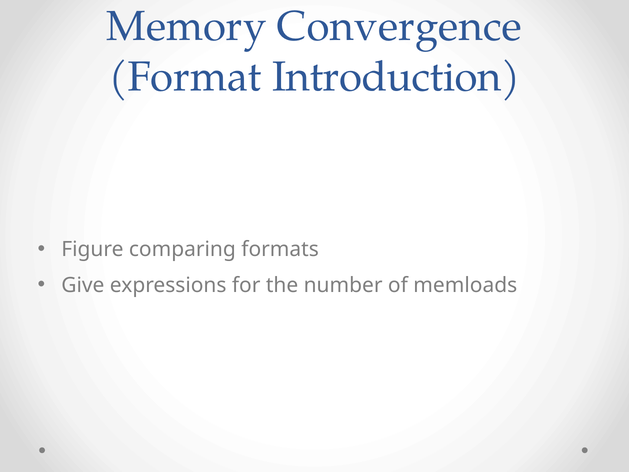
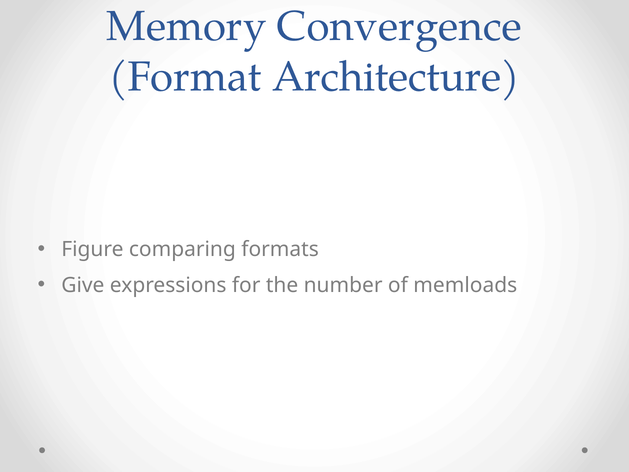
Introduction: Introduction -> Architecture (396, 77)
